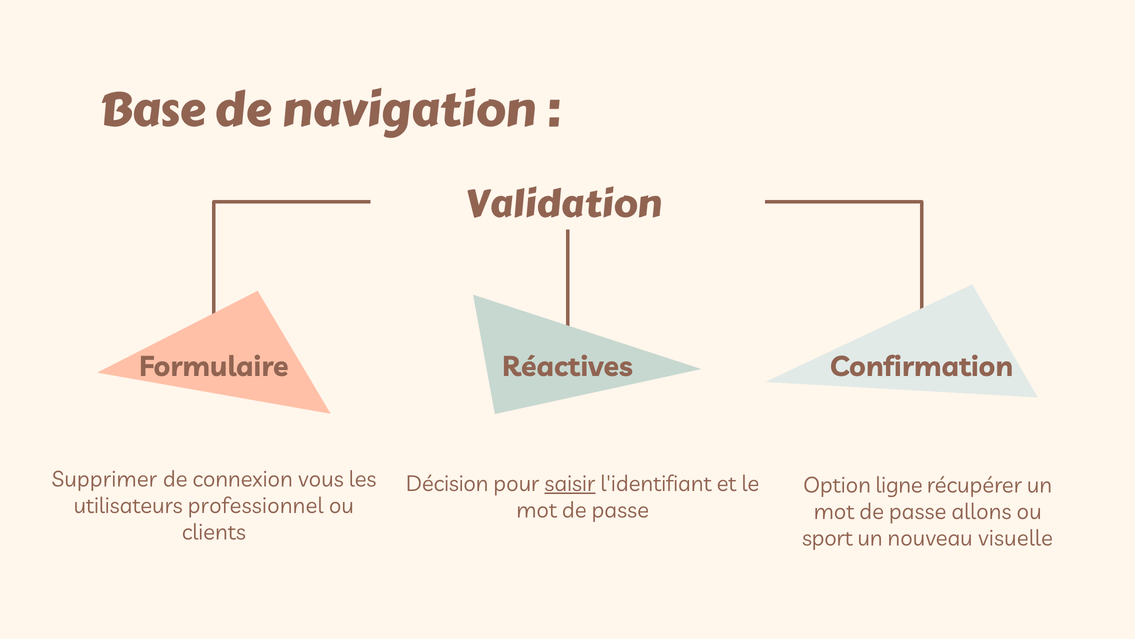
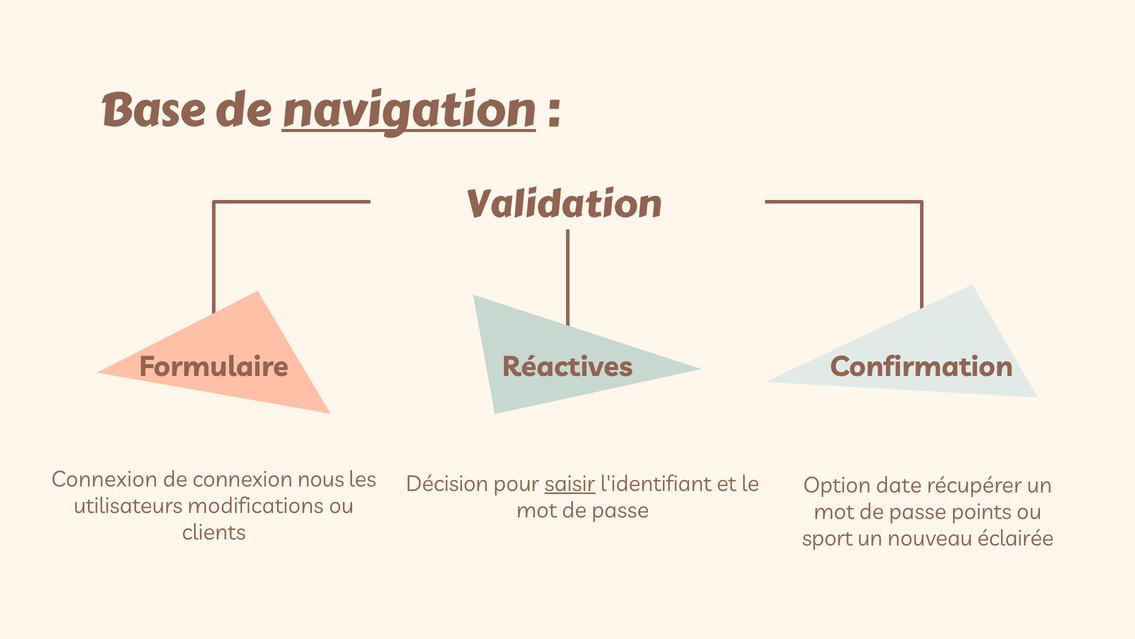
navigation underline: none -> present (409, 110)
Supprimer: Supprimer -> Connexion (104, 479)
vous: vous -> nous (321, 479)
ligne: ligne -> date (899, 485)
professionnel: professionnel -> modifications (256, 506)
allons: allons -> points (982, 512)
visuelle: visuelle -> éclairée (1016, 538)
